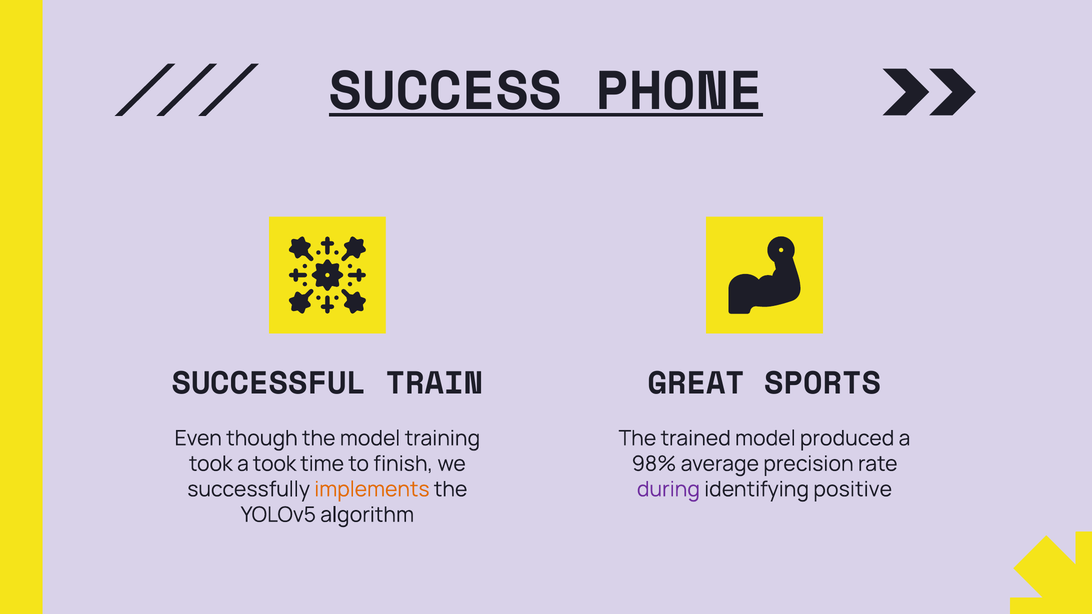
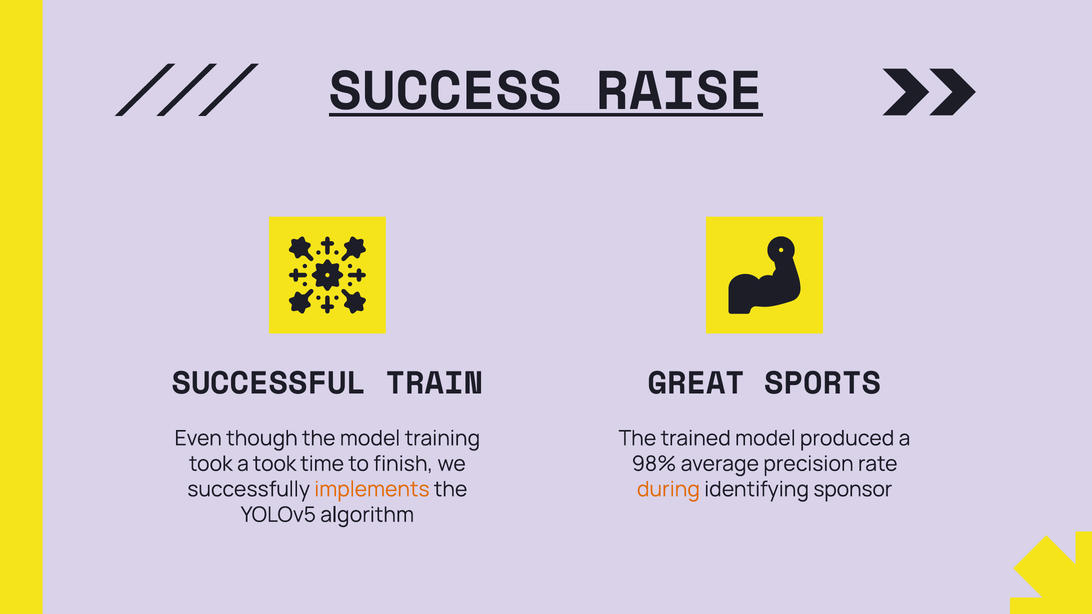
PHONE: PHONE -> RAISE (679, 91)
during colour: purple -> orange (668, 490)
positive: positive -> sponsor (853, 490)
